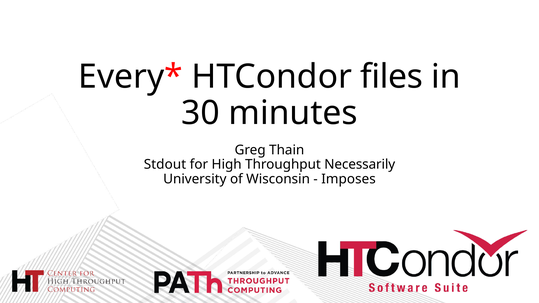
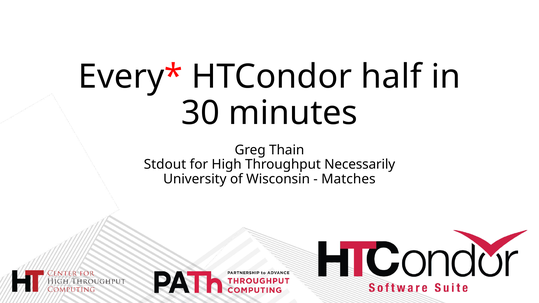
files: files -> half (391, 77)
Imposes: Imposes -> Matches (348, 179)
